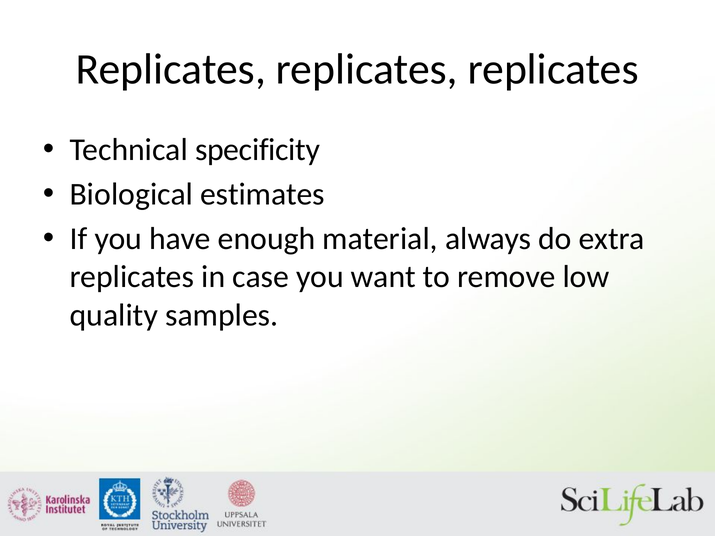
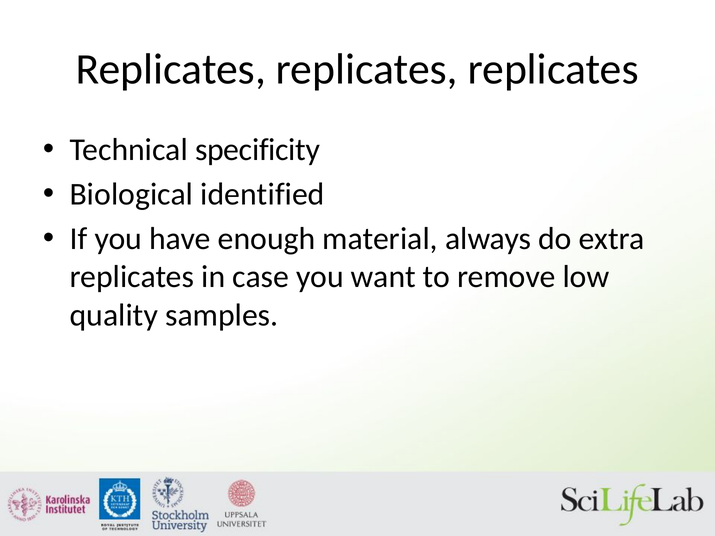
estimates: estimates -> identified (262, 194)
